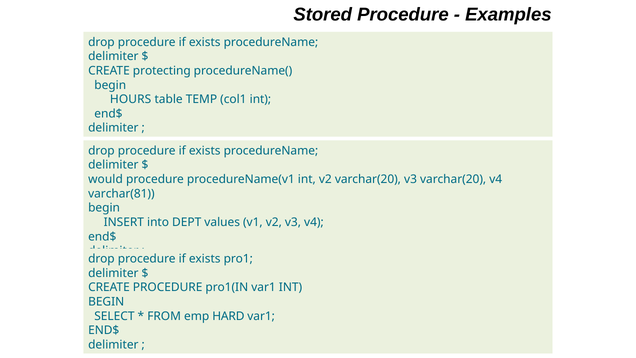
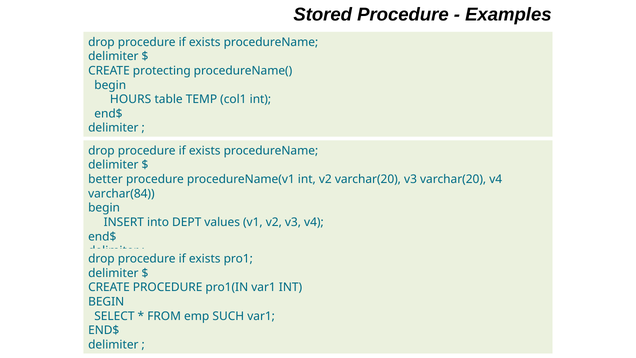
would: would -> better (106, 179)
varchar(81: varchar(81 -> varchar(84 (121, 194)
HARD: HARD -> SUCH (228, 316)
